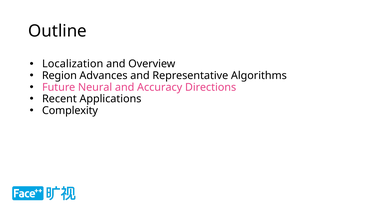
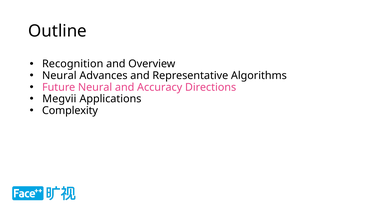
Localization: Localization -> Recognition (73, 64)
Region: Region -> Neural (59, 76)
Recent: Recent -> Megvii (59, 99)
